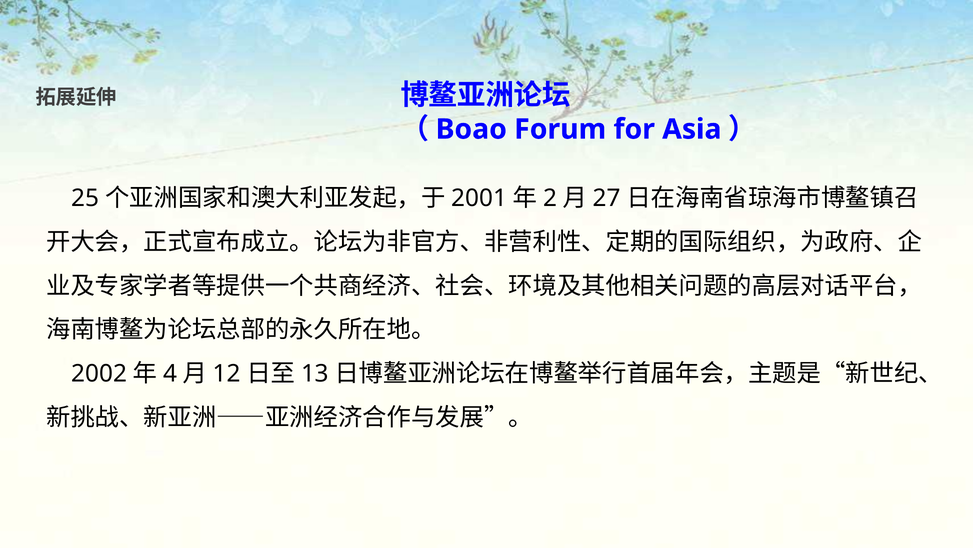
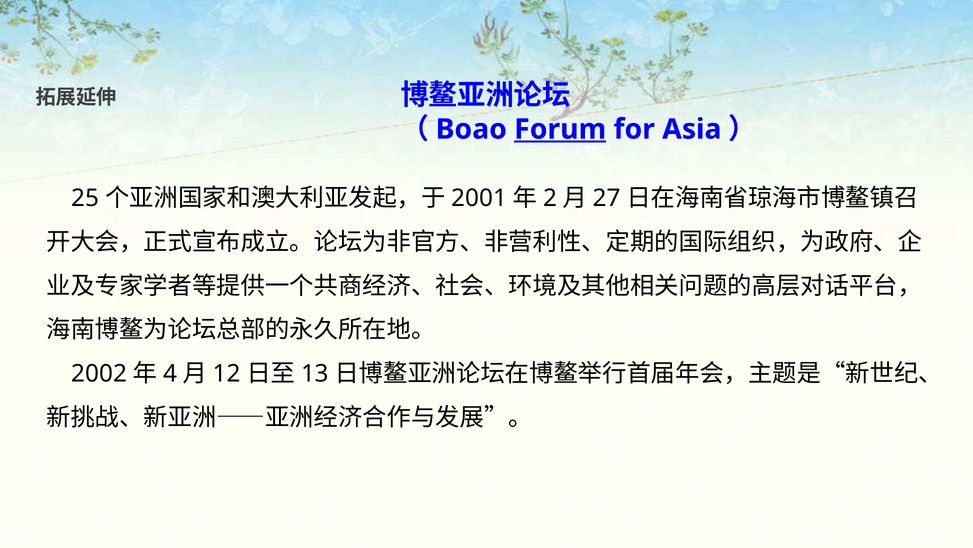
Forum underline: none -> present (560, 129)
